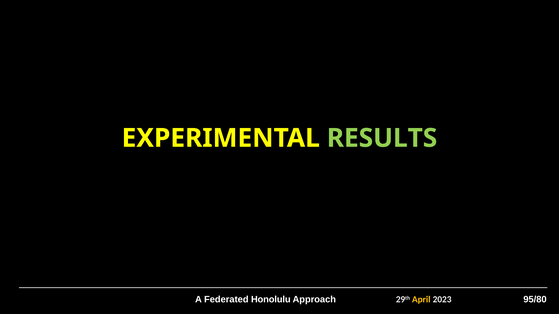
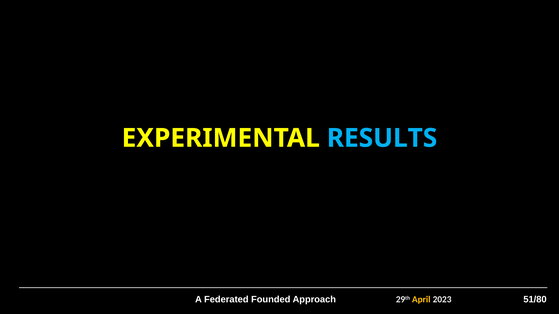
RESULTS colour: light green -> light blue (382, 138)
Honolulu: Honolulu -> Founded (271, 300)
95/80: 95/80 -> 51/80 (535, 300)
